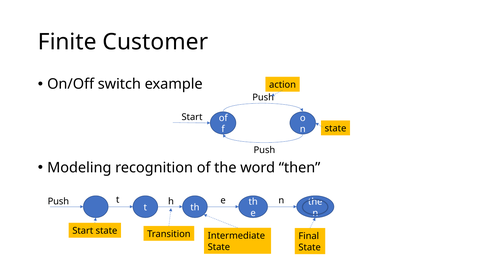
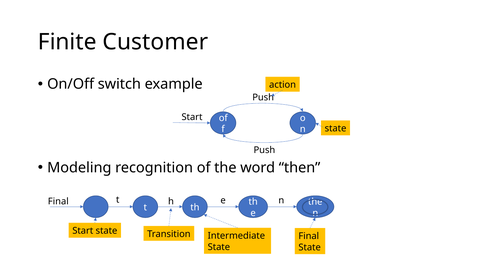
Push: Push -> Final (58, 201)
